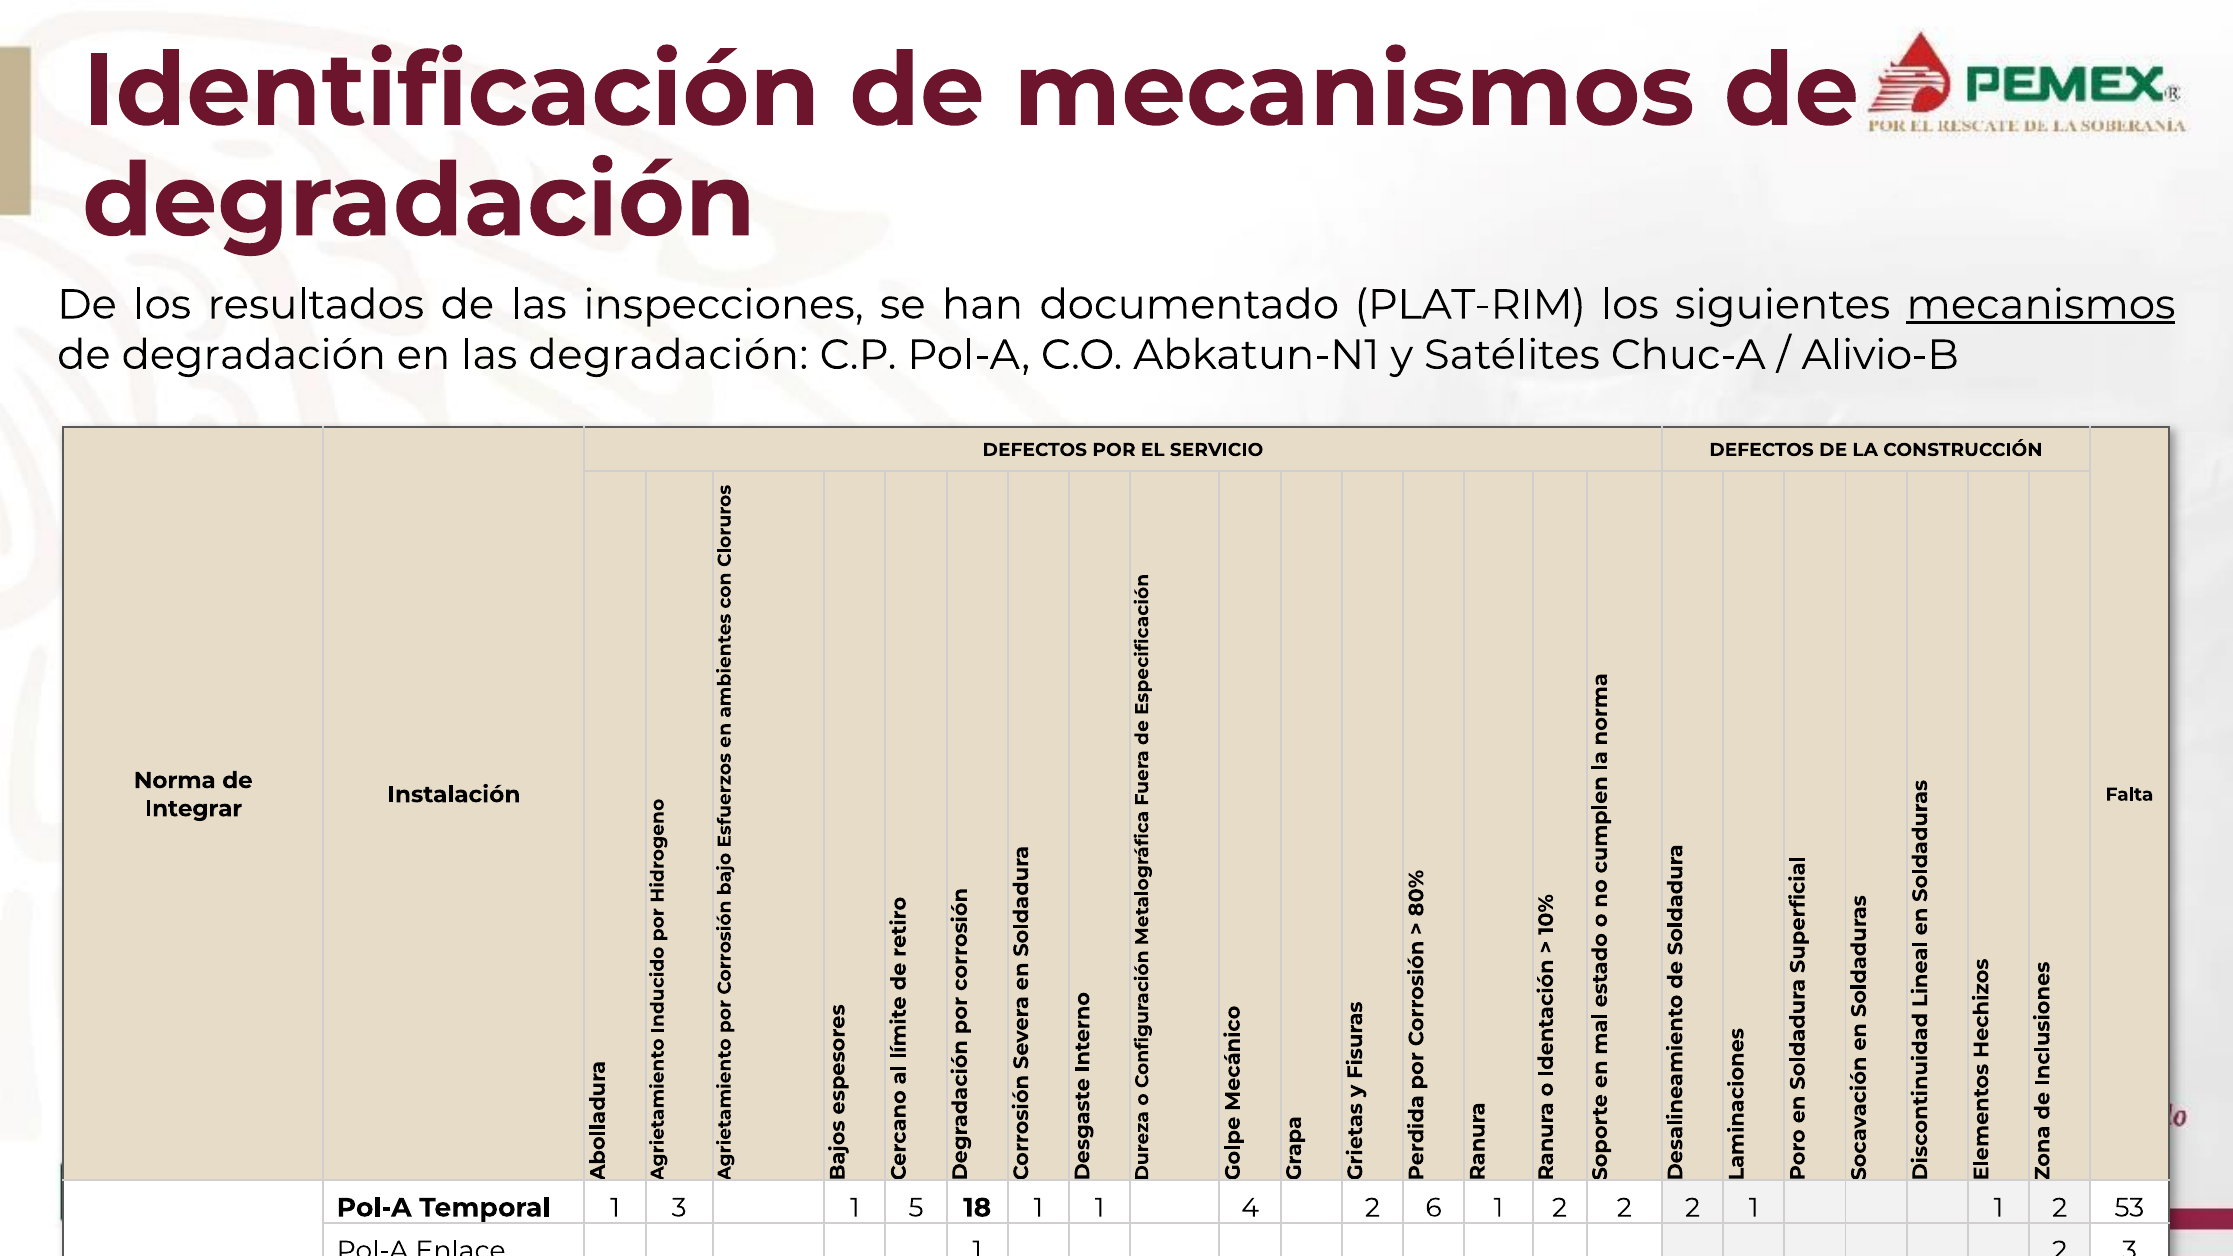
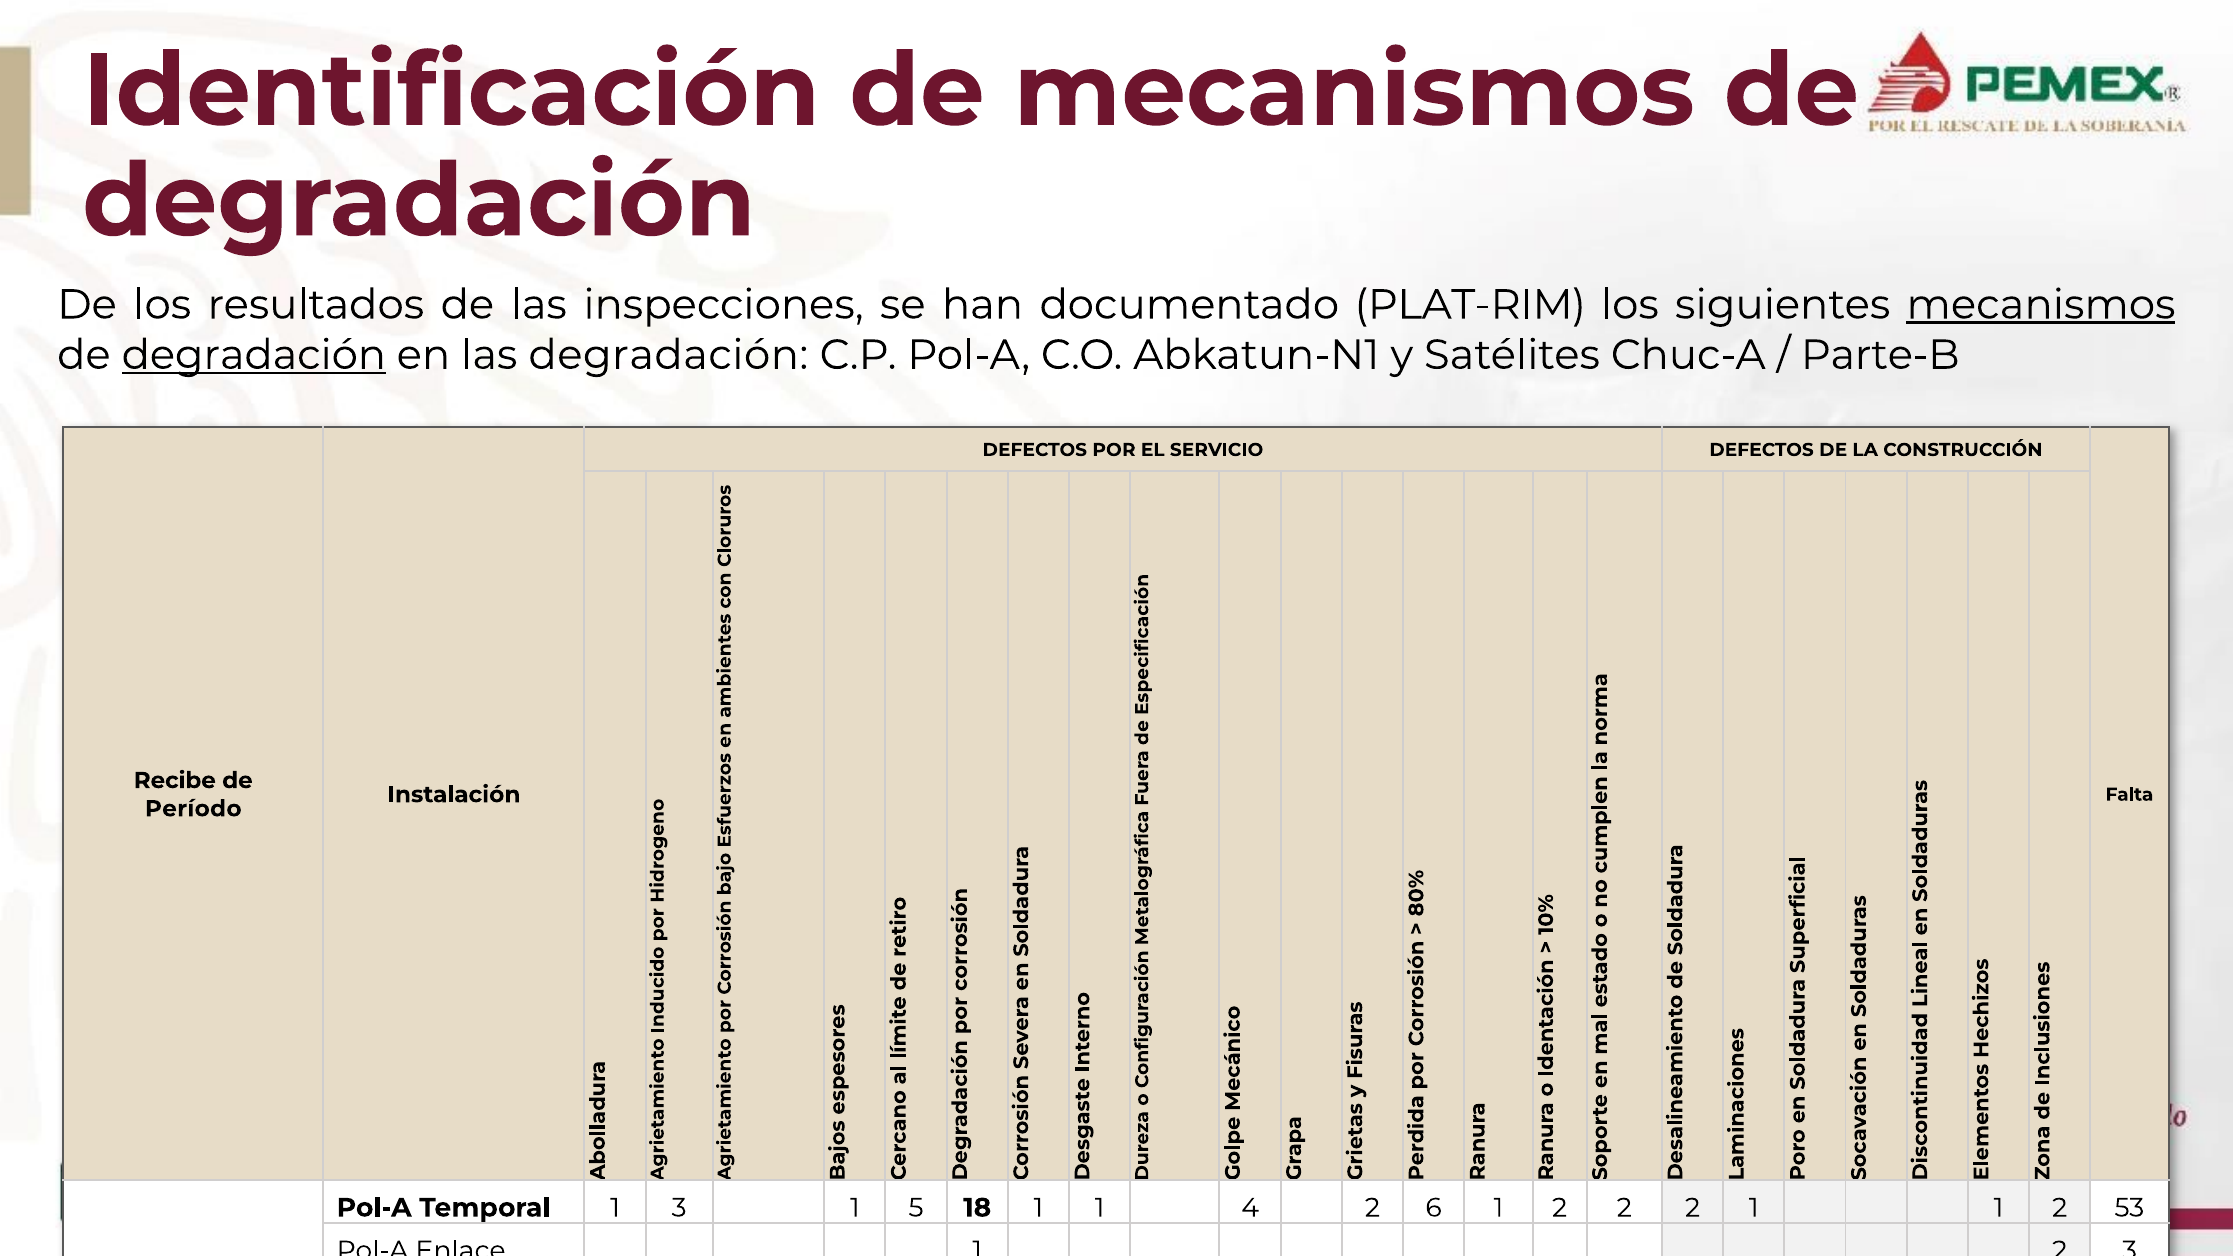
degradación underline: none -> present (254, 355)
Alivio-B: Alivio-B -> Parte-B (1880, 355)
Norma: Norma -> Recibe (175, 781)
Integrar: Integrar -> Período (193, 809)
